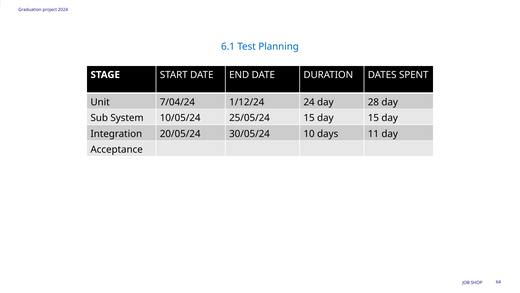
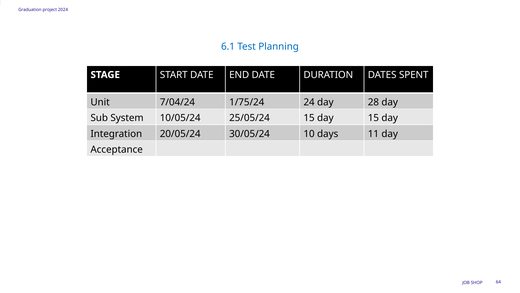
1/12/24: 1/12/24 -> 1/75/24 (247, 102)
